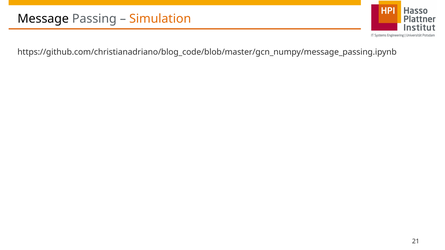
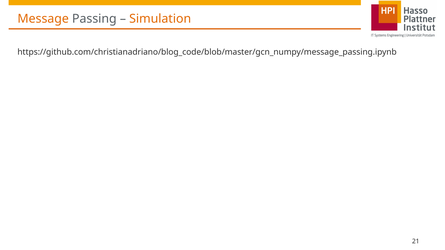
Message colour: black -> orange (43, 19)
